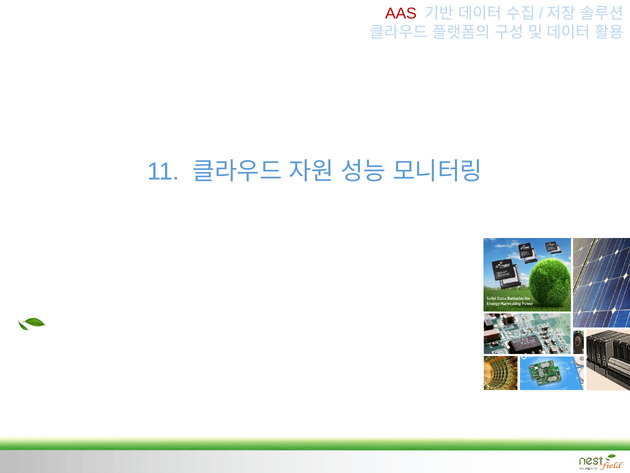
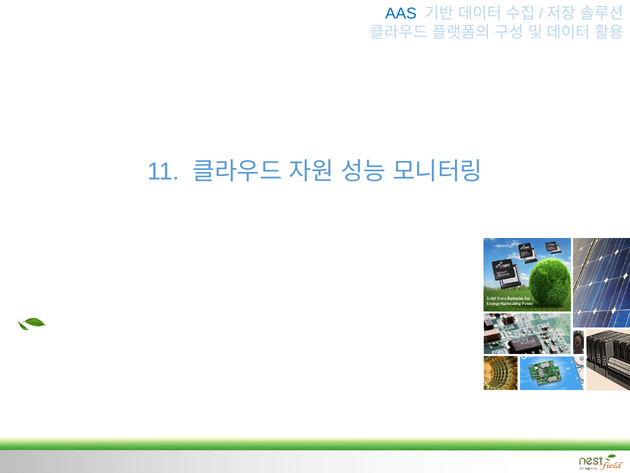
AAS colour: red -> blue (401, 14)
